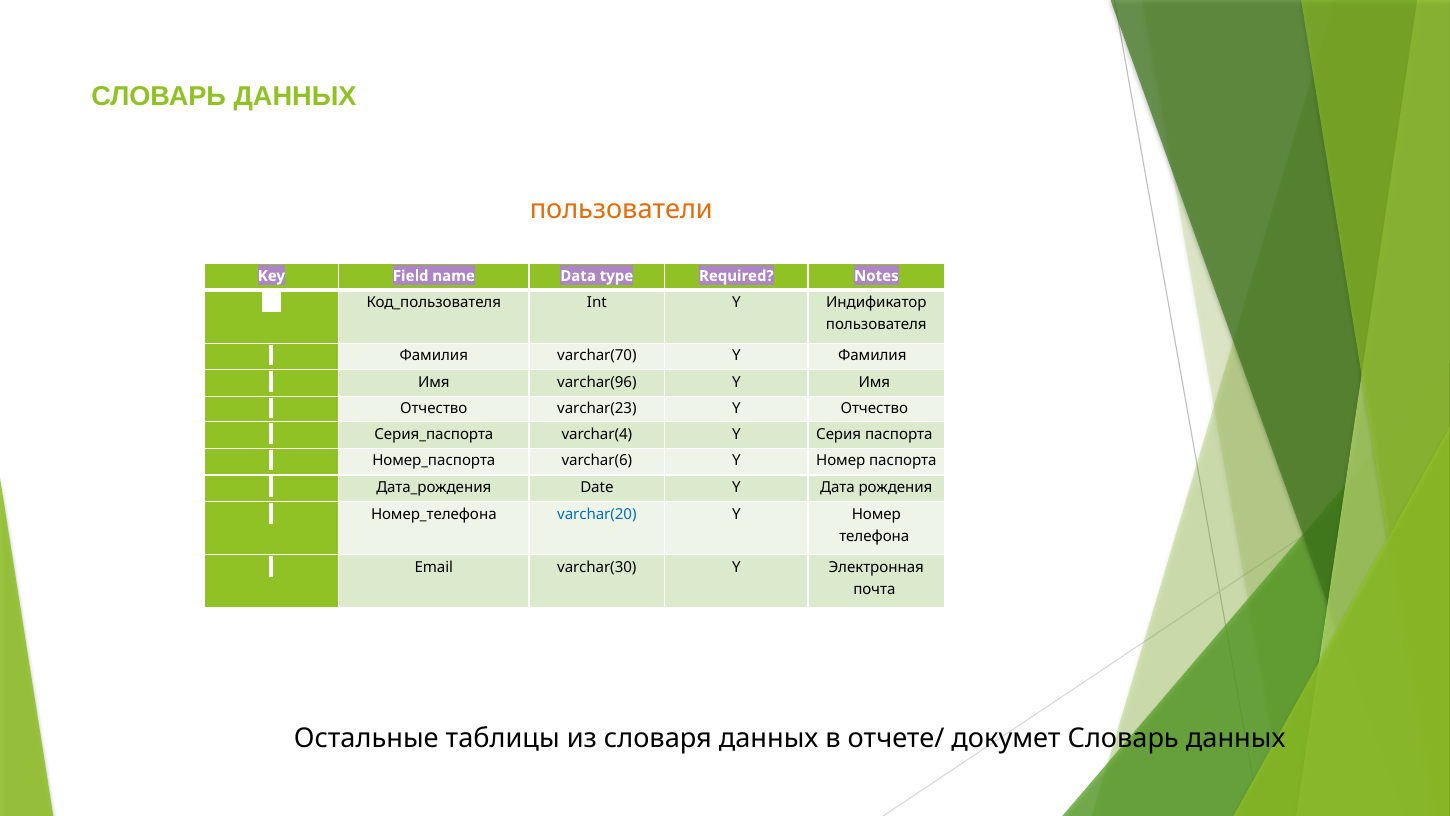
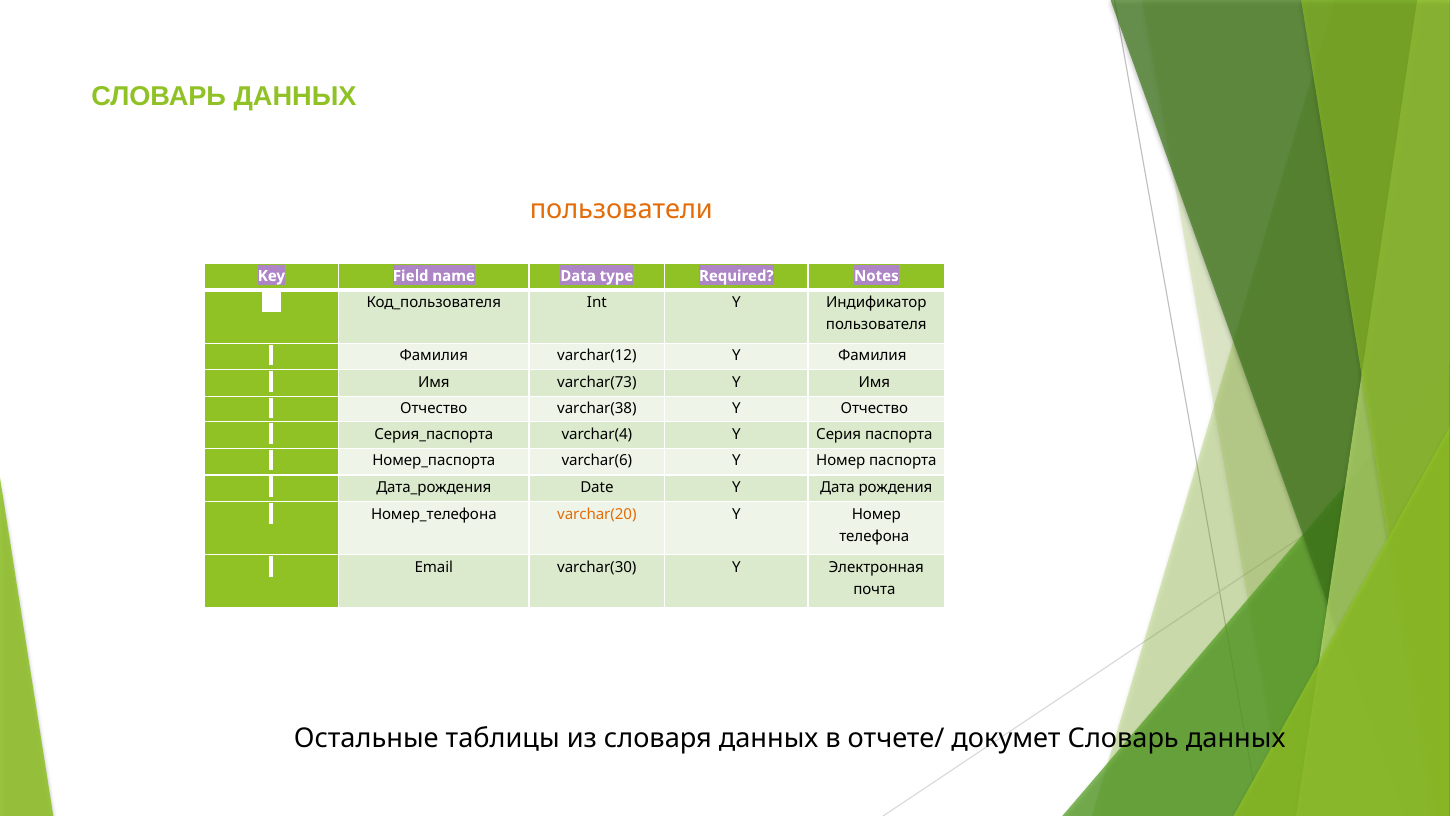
varchar(70: varchar(70 -> varchar(12 (597, 356)
varchar(96: varchar(96 -> varchar(73 (597, 382)
varchar(23: varchar(23 -> varchar(38 (597, 409)
varchar(20 colour: blue -> orange (597, 514)
